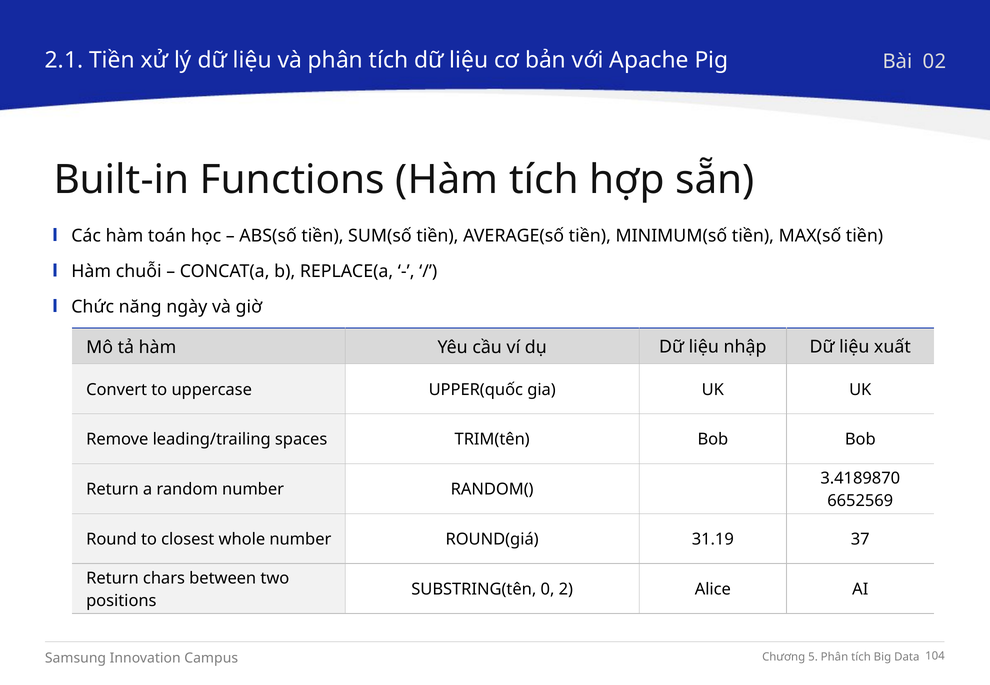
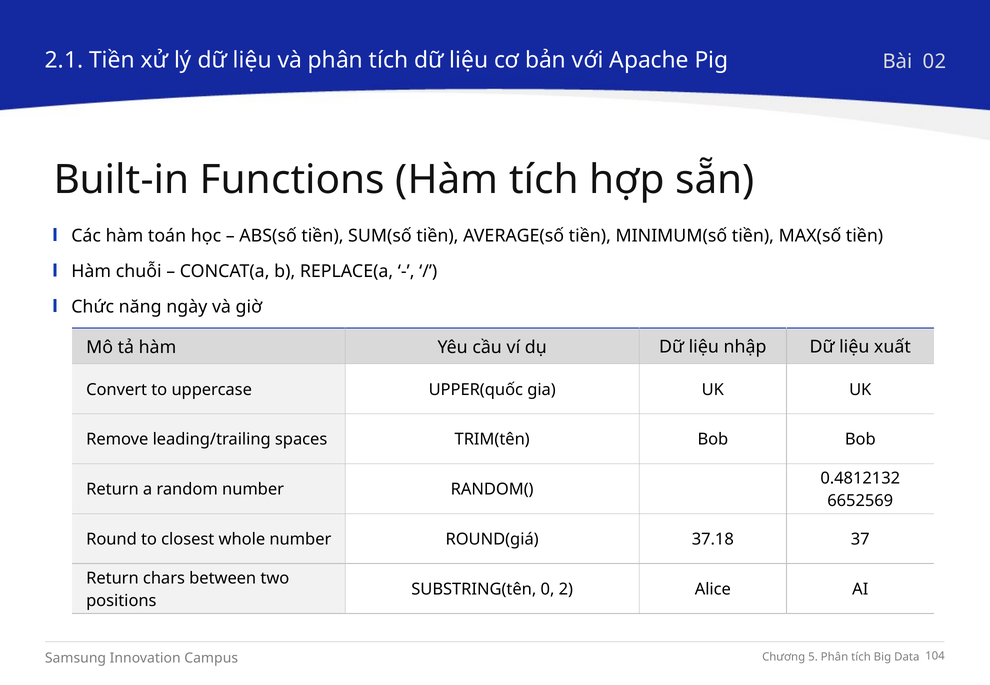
3.4189870: 3.4189870 -> 0.4812132 (860, 479)
31.19: 31.19 -> 37.18 (713, 540)
